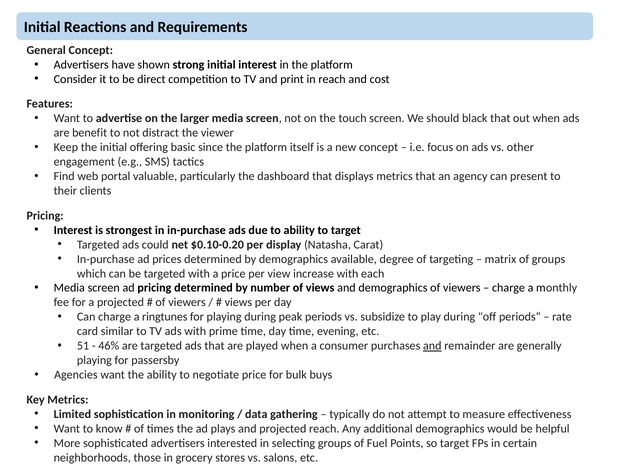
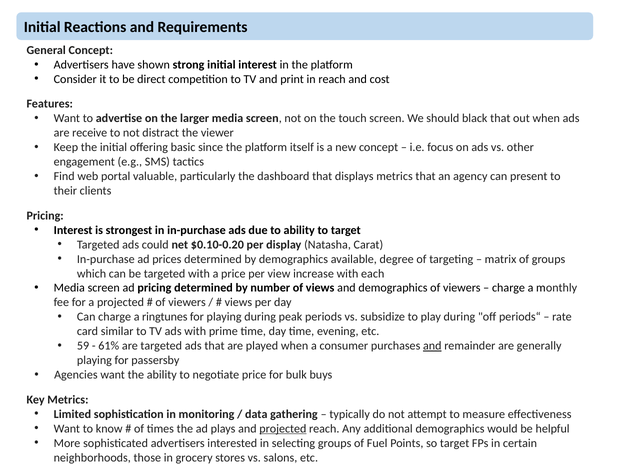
benefit: benefit -> receive (90, 133)
51: 51 -> 59 (83, 346)
46%: 46% -> 61% (109, 346)
projected underline: none -> present (283, 429)
